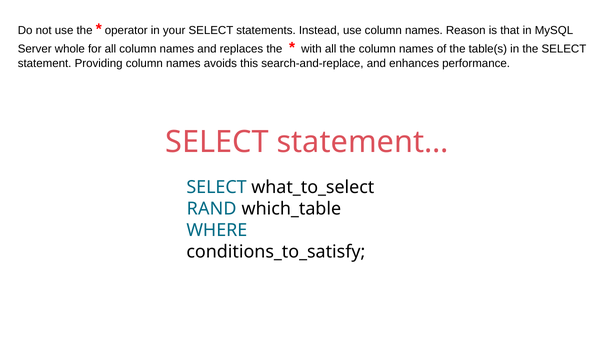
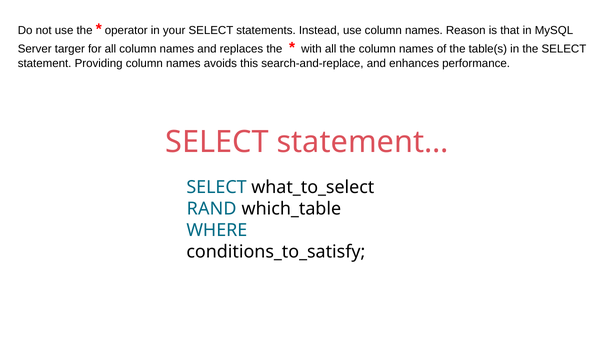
whole: whole -> targer (70, 49)
